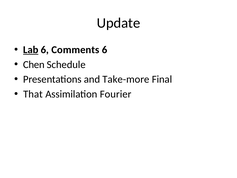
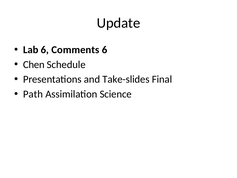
Lab underline: present -> none (31, 50)
Take-more: Take-more -> Take-slides (126, 79)
That: That -> Path (33, 94)
Fourier: Fourier -> Science (116, 94)
